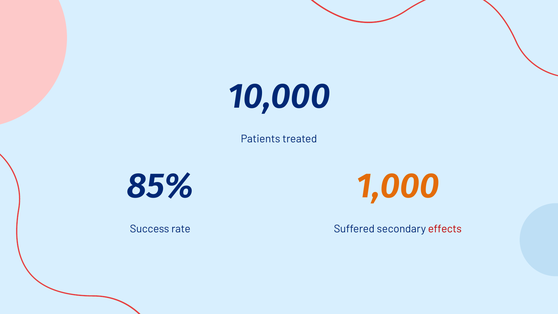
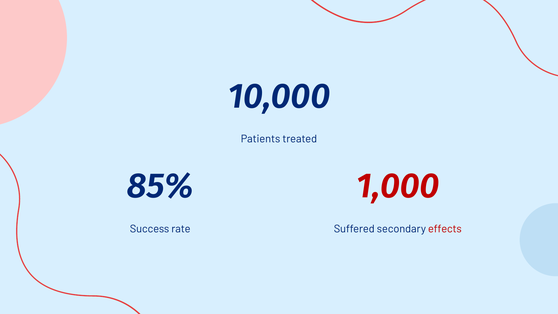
1,000 colour: orange -> red (398, 186)
